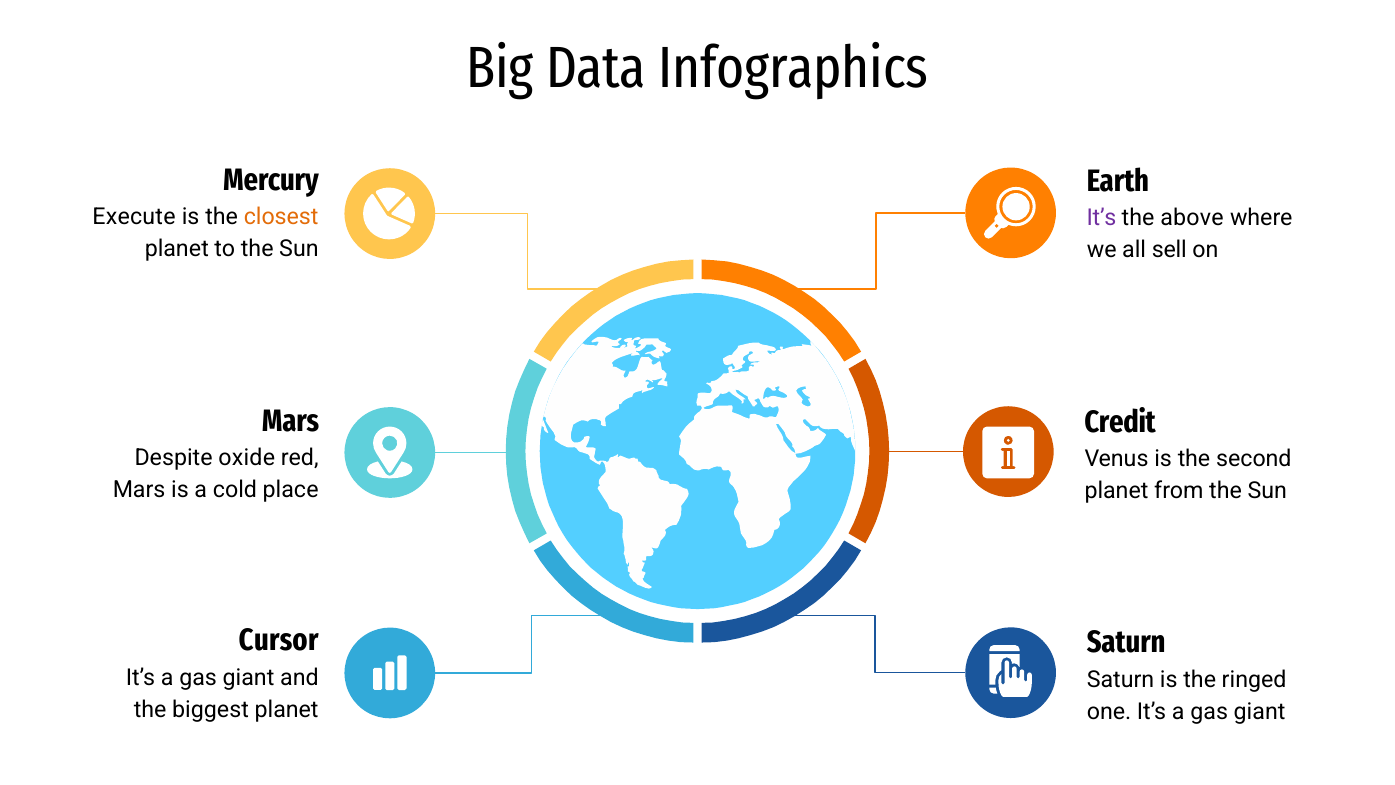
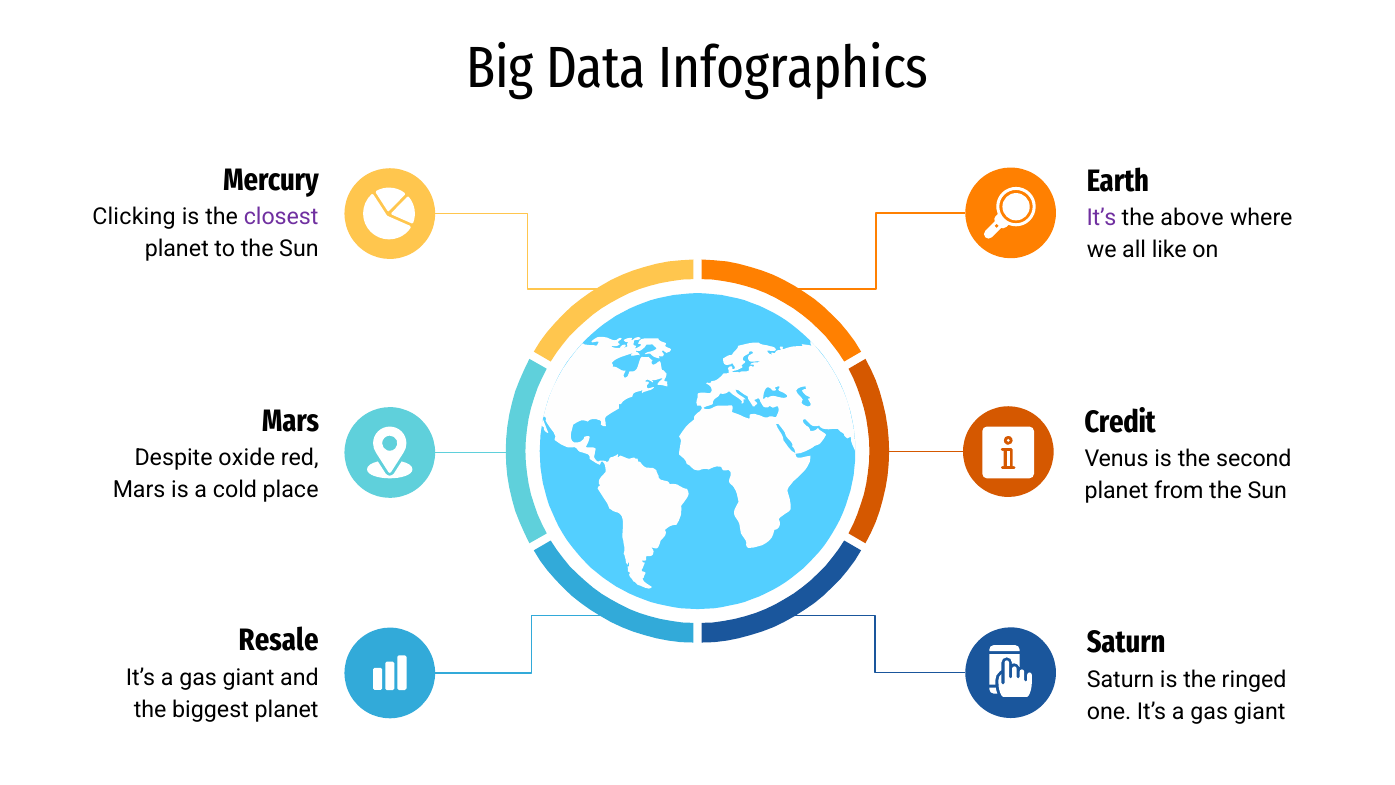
Execute: Execute -> Clicking (134, 217)
closest colour: orange -> purple (281, 217)
sell: sell -> like (1169, 250)
Cursor: Cursor -> Resale (279, 640)
